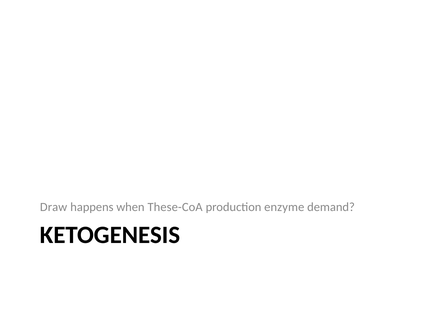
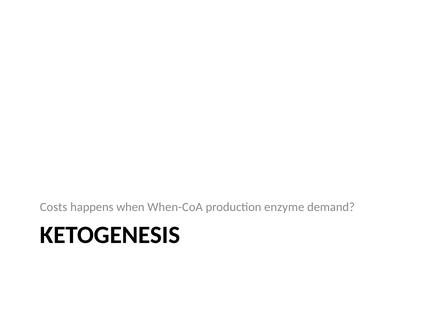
Draw: Draw -> Costs (54, 207)
These-CoA: These-CoA -> When-CoA (175, 207)
